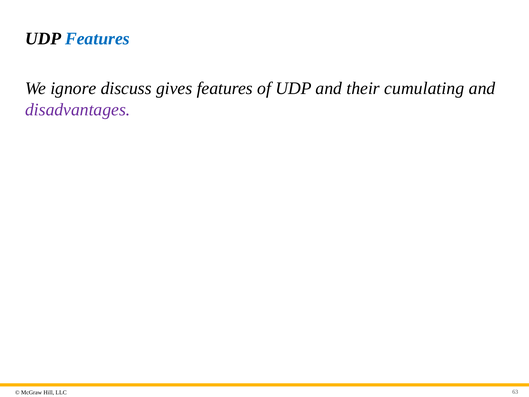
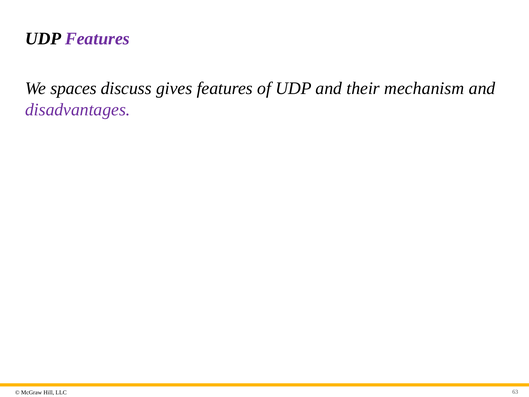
Features colour: blue -> purple (97, 38)
ignore: ignore -> spaces (73, 88)
cumulating: cumulating -> mechanism (424, 88)
